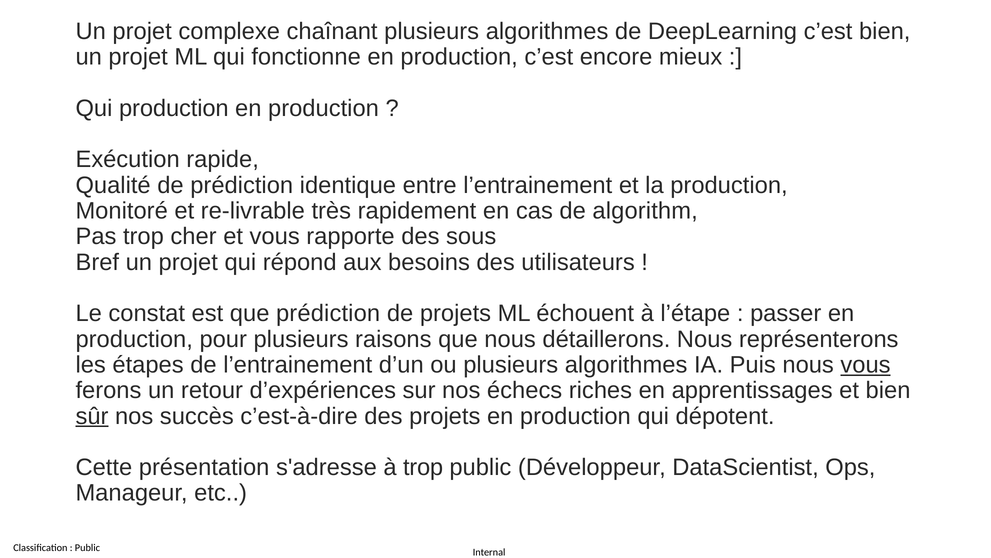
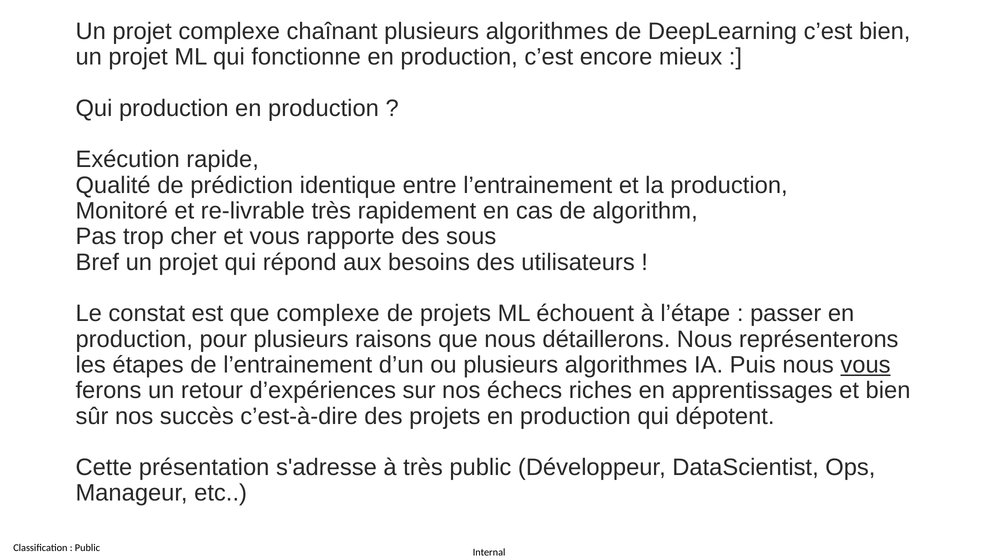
que prédiction: prédiction -> complexe (328, 313)
sûr underline: present -> none (92, 416)
à trop: trop -> très (423, 467)
